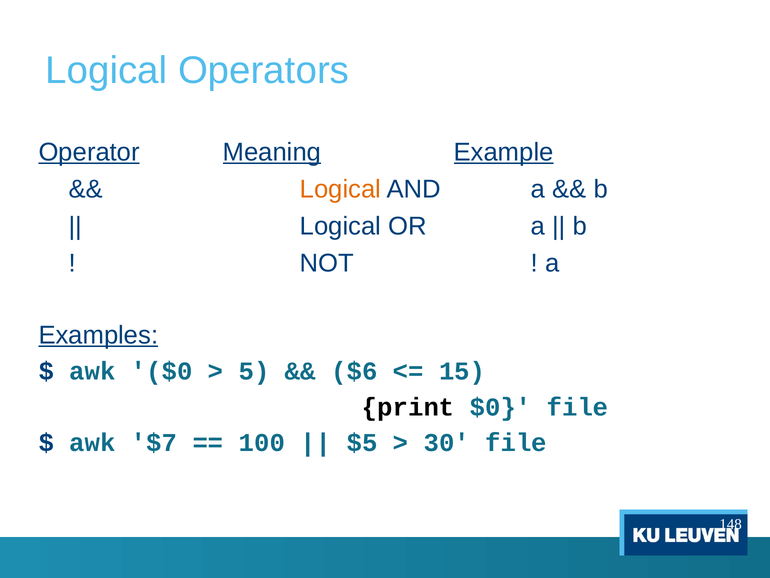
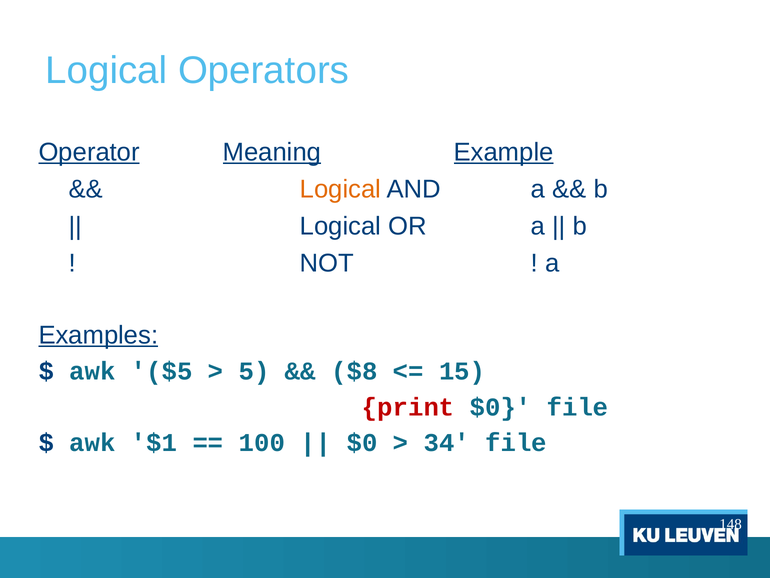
awk $0: $0 -> $5 (162, 371)
$6: $6 -> $8 (354, 371)
print colour: black -> red (408, 407)
$7: $7 -> $1 (154, 443)
$5: $5 -> $0 (362, 443)
30: 30 -> 34 (447, 443)
